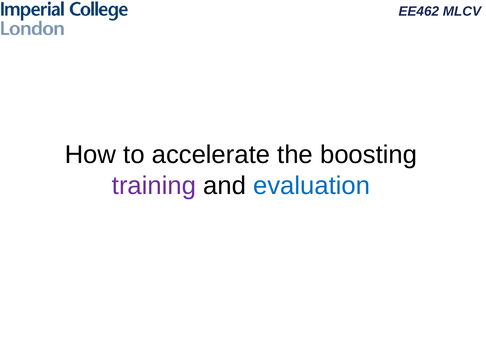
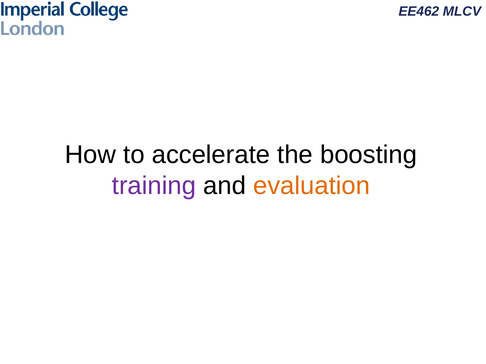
evaluation colour: blue -> orange (312, 186)
